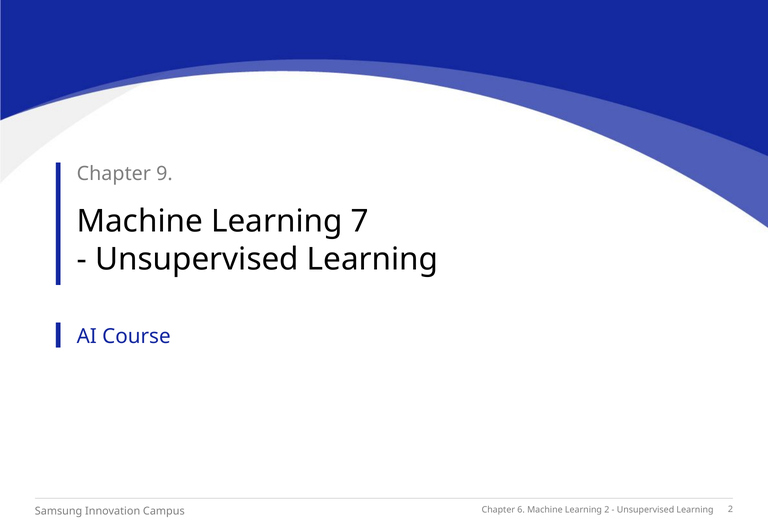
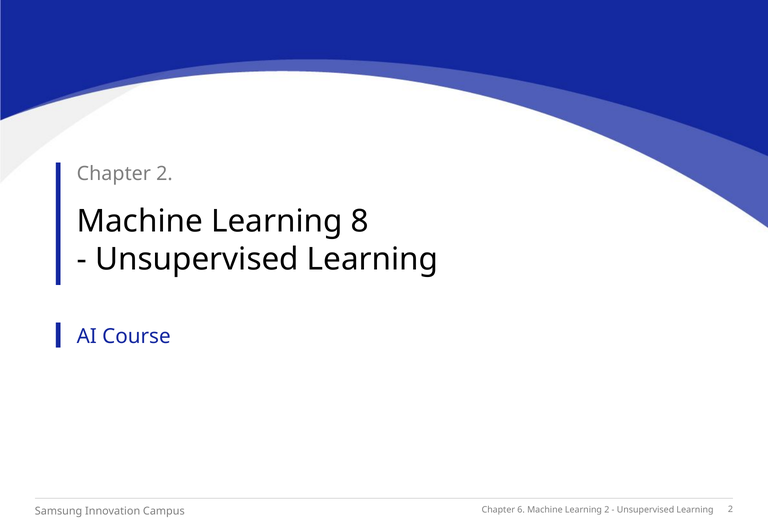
Chapter 9: 9 -> 2 (164, 174)
7: 7 -> 8 (360, 221)
